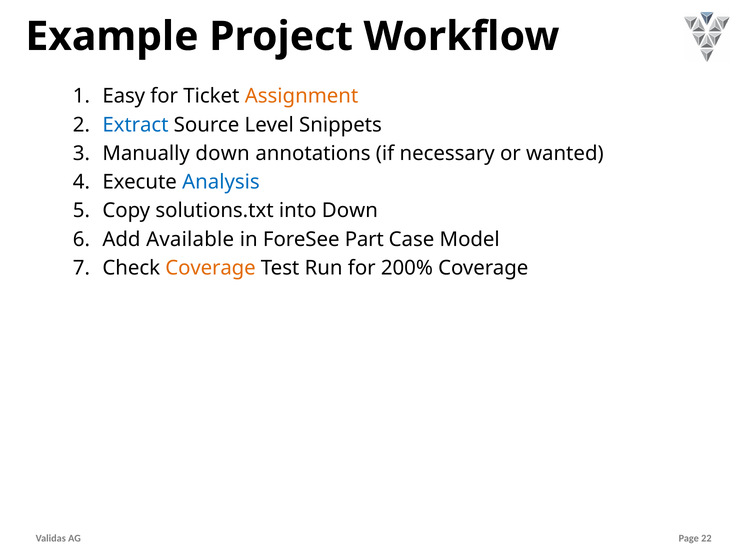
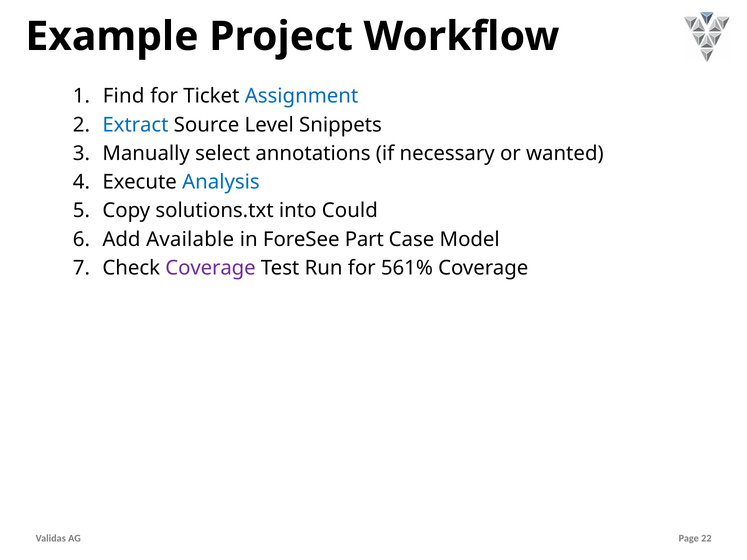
Easy: Easy -> Find (124, 96)
Assignment colour: orange -> blue (302, 96)
Manually down: down -> select (223, 154)
into Down: Down -> Could (350, 211)
Coverage colour: orange -> purple (211, 268)
200%: 200% -> 561% (407, 268)
